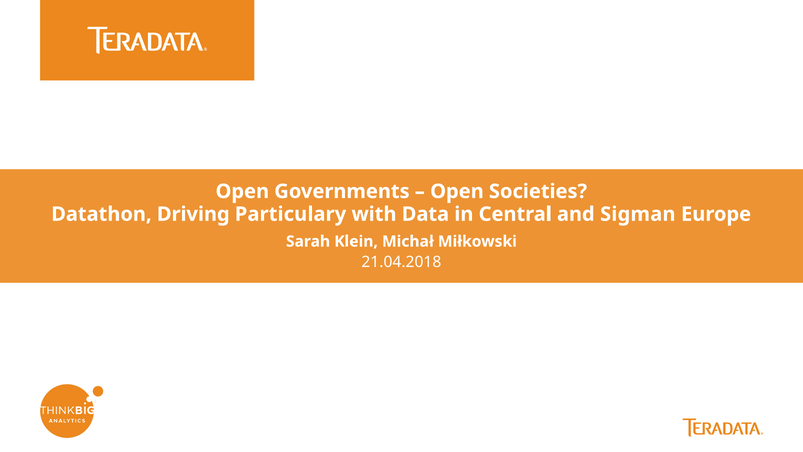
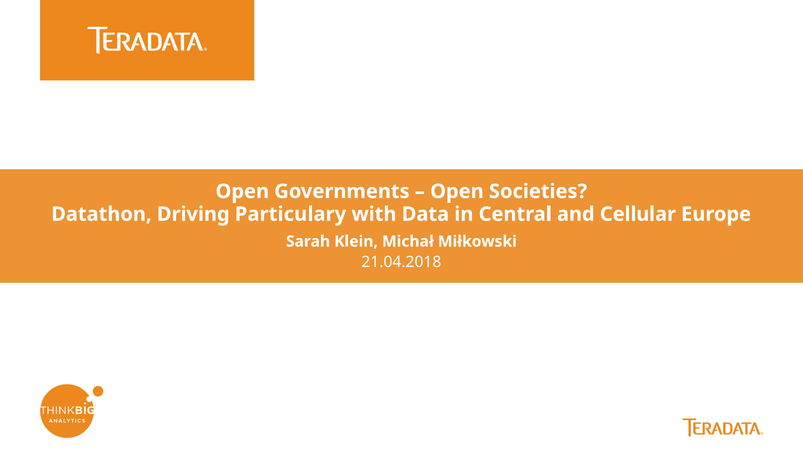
Sigman: Sigman -> Cellular (638, 214)
